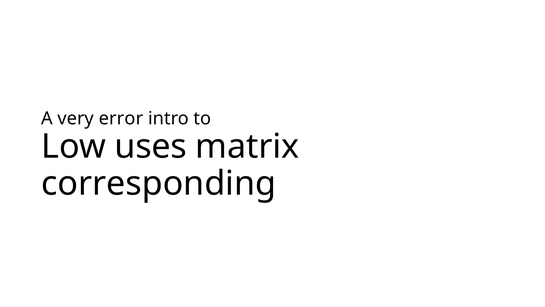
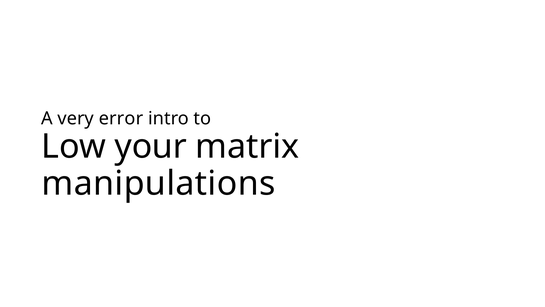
uses: uses -> your (151, 146)
corresponding: corresponding -> manipulations (158, 183)
